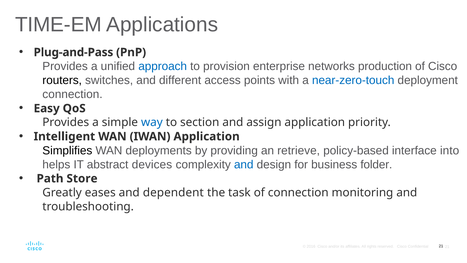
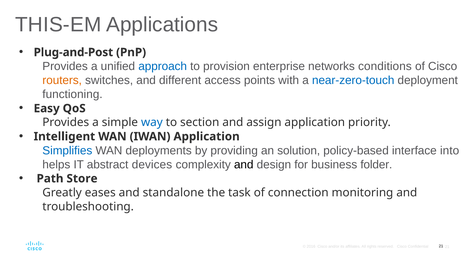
TIME-EM: TIME-EM -> THIS-EM (58, 25)
Plug-and-Pass: Plug-and-Pass -> Plug-and-Post (73, 52)
production: production -> conditions (385, 66)
routers colour: black -> orange (62, 80)
connection: connection -> functioning (73, 94)
Simplifies colour: black -> blue (67, 150)
retrieve: retrieve -> solution (299, 150)
and colour: blue -> black (244, 164)
dependent: dependent -> standalone (173, 192)
